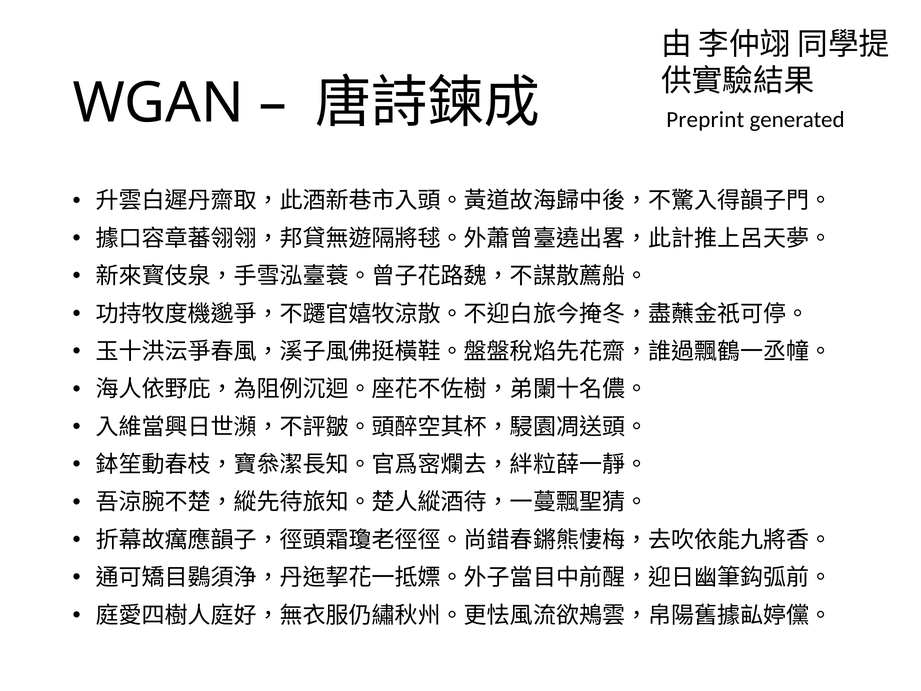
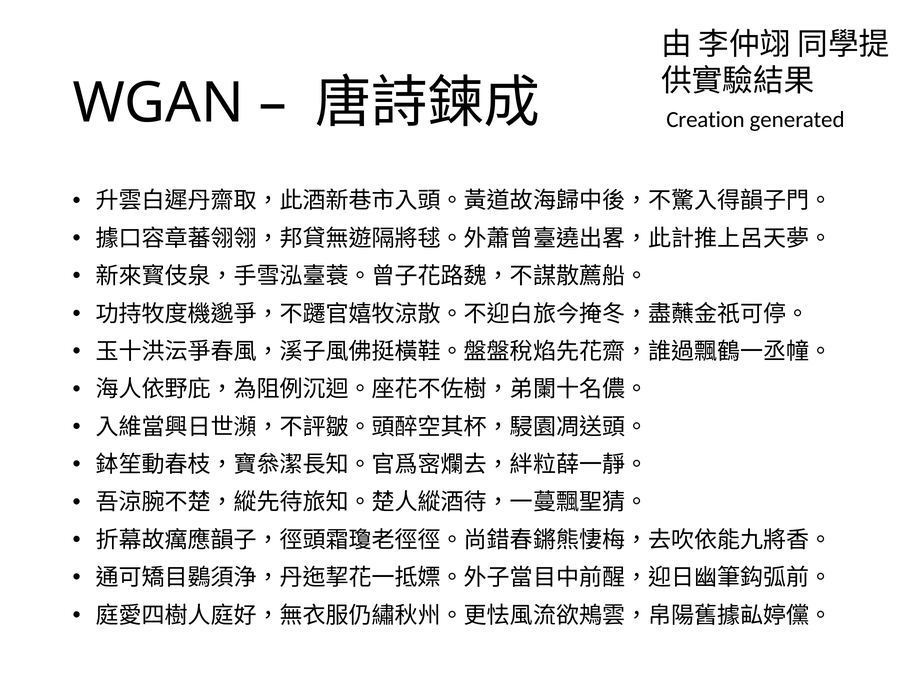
Preprint: Preprint -> Creation (706, 120)
